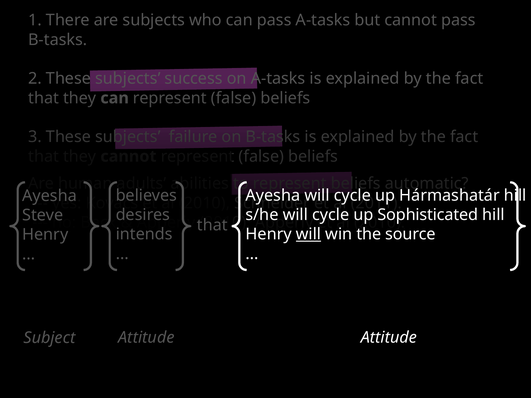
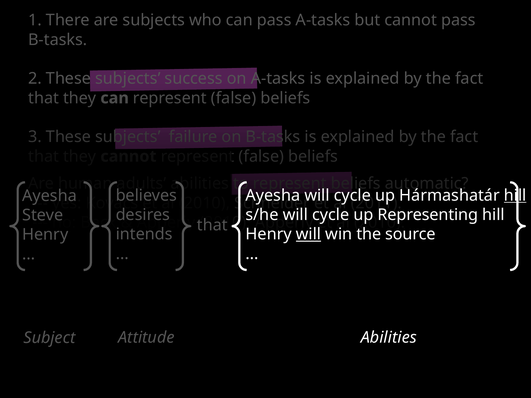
hill underline: none -> present (515, 195)
Sophisticated: Sophisticated -> Representing (428, 215)
Attitude: Attitude -> Abilities (389, 338)
